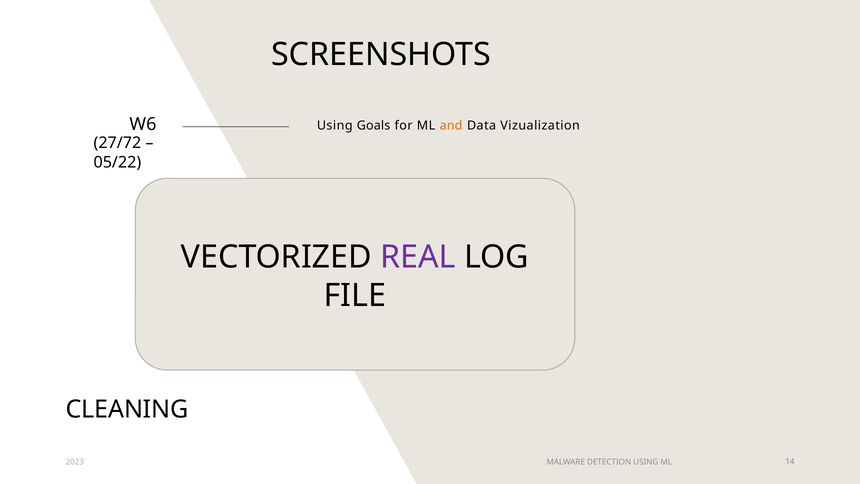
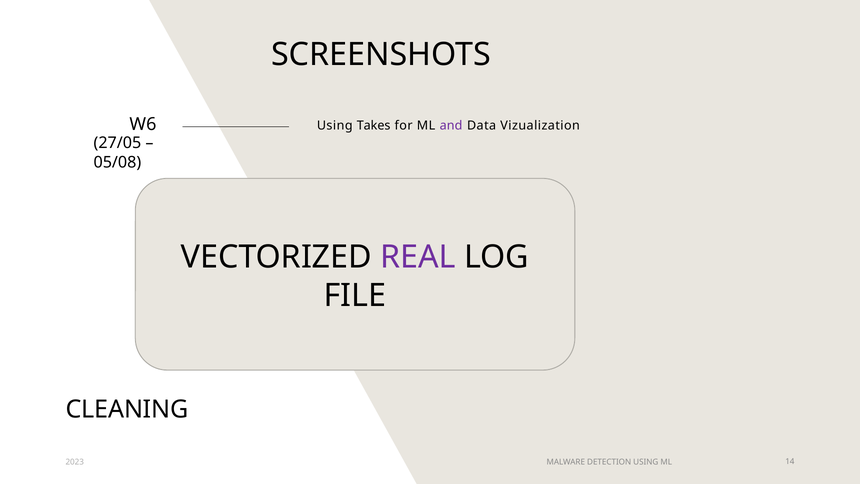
Goals: Goals -> Takes (374, 125)
and colour: orange -> purple (451, 125)
27/72: 27/72 -> 27/05 (117, 143)
05/22: 05/22 -> 05/08 (117, 162)
